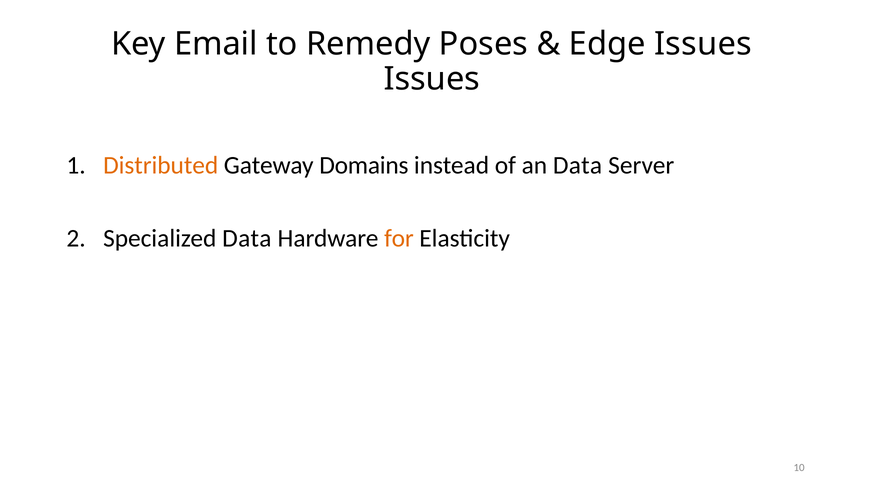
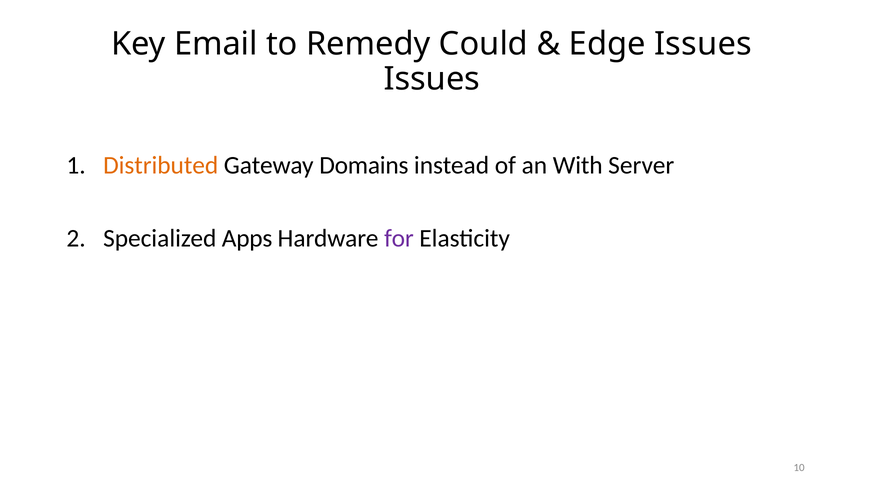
Poses: Poses -> Could (483, 44)
an Data: Data -> With (578, 165)
Specialized Data: Data -> Apps (247, 239)
for colour: orange -> purple (399, 239)
